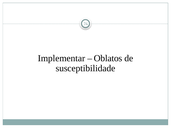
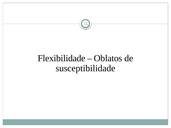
Implementar: Implementar -> Flexibilidade (61, 58)
